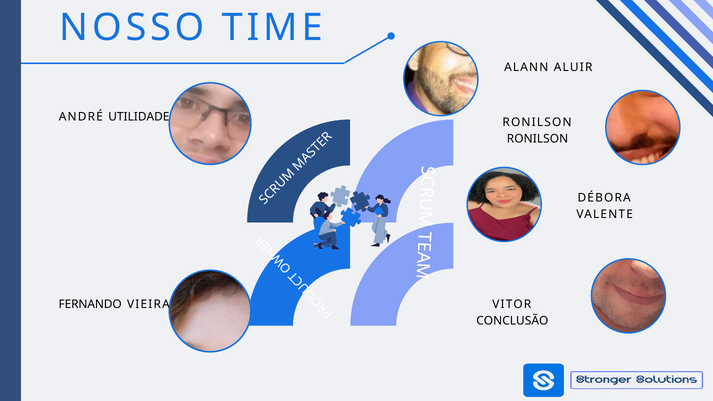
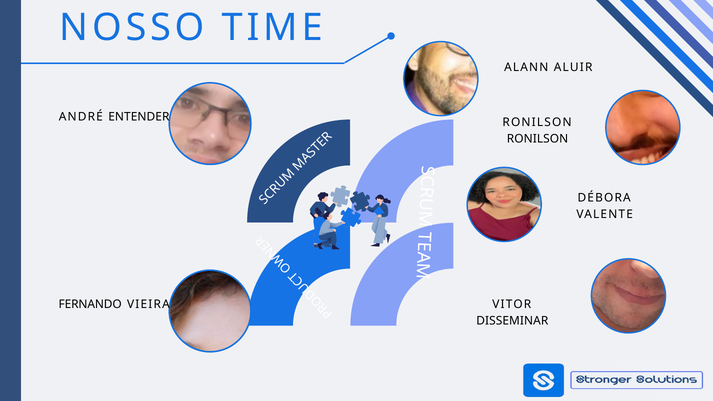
UTILIDADE: UTILIDADE -> ENTENDER (139, 117)
CONCLUSÃO: CONCLUSÃO -> DISSEMINAR (512, 321)
